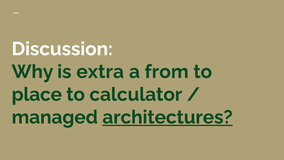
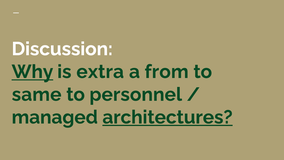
Why underline: none -> present (32, 72)
place: place -> same (37, 94)
calculator: calculator -> personnel (136, 94)
